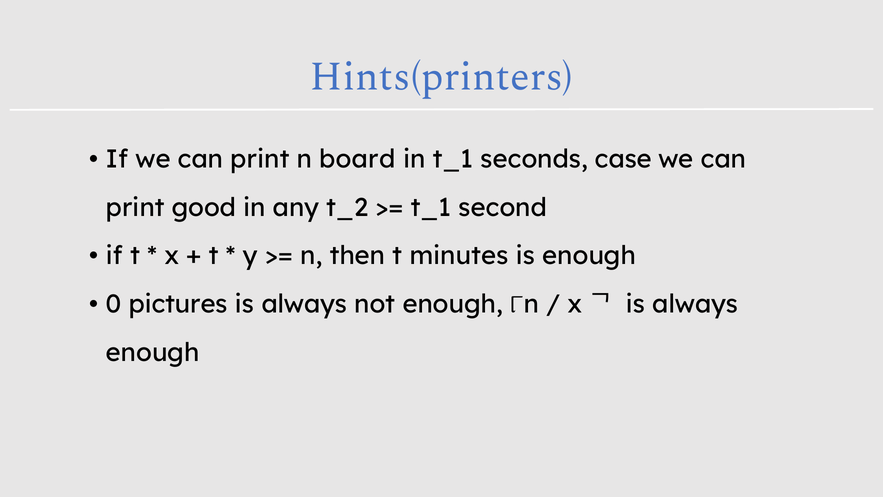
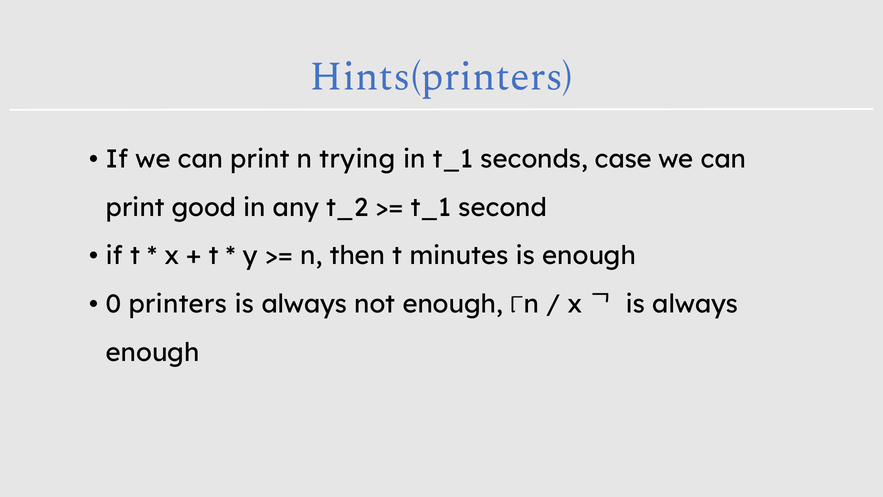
board: board -> trying (357, 159)
pictures: pictures -> printers (178, 304)
